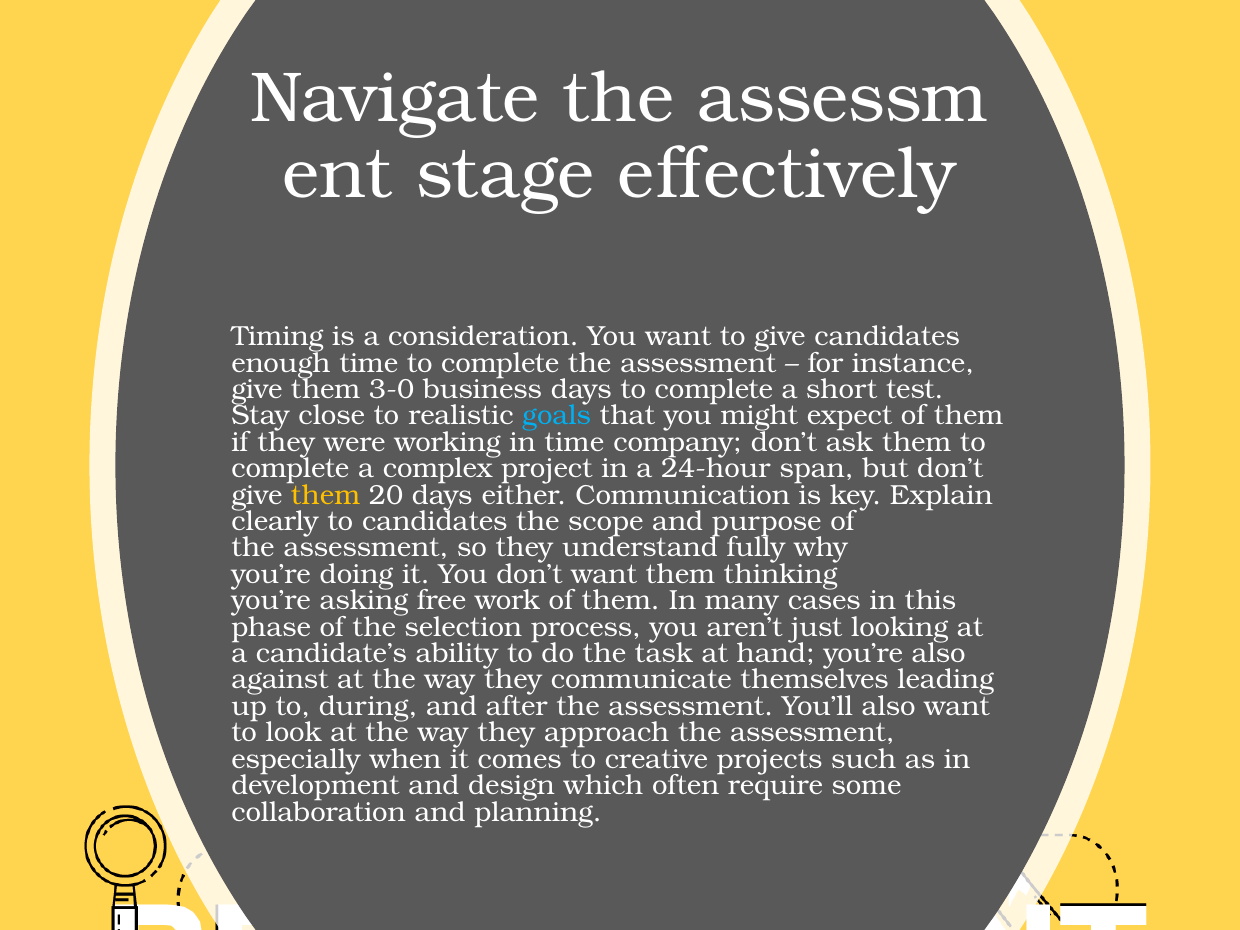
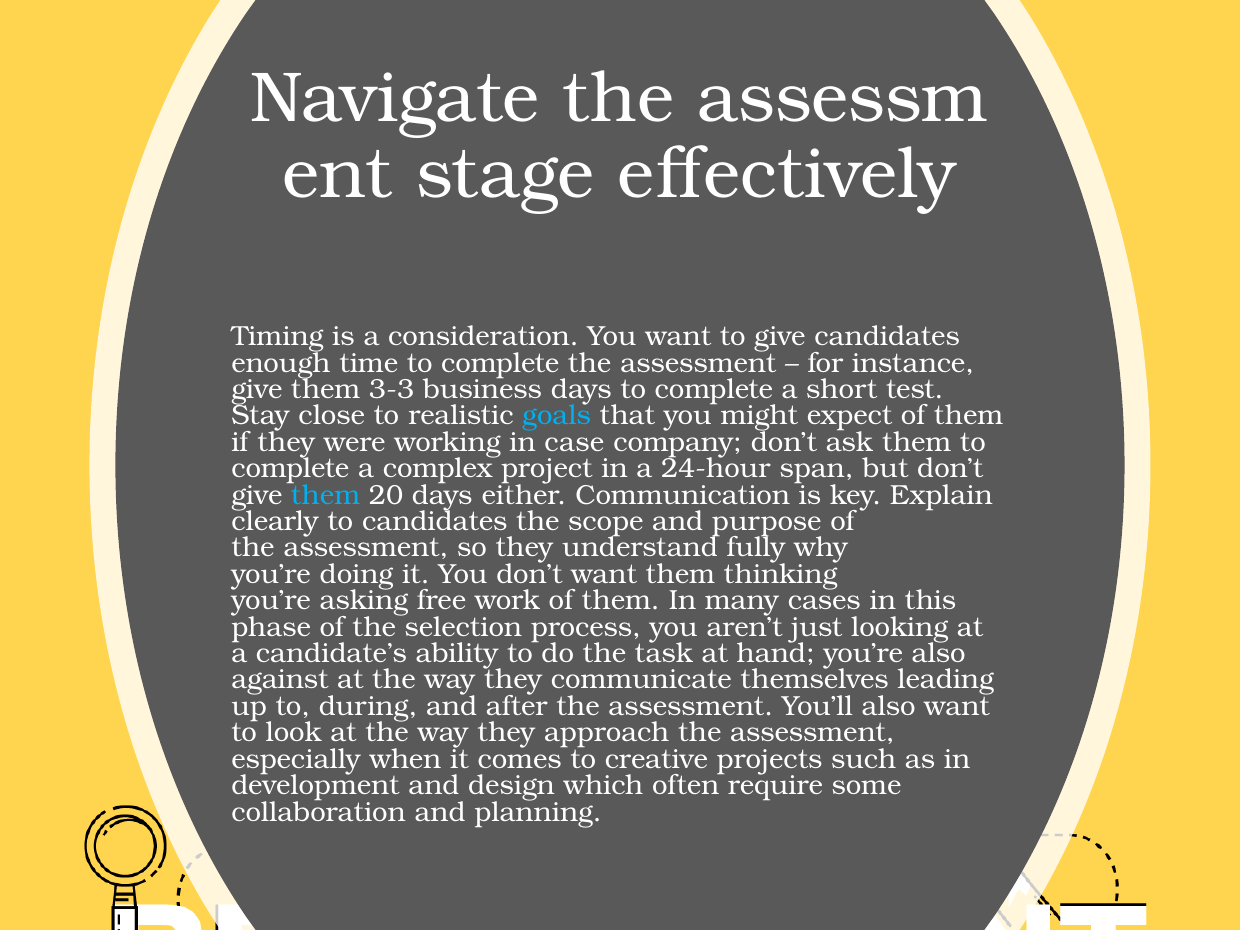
3-0: 3-0 -> 3-3 (392, 389)
in time: time -> case (574, 442)
them colour: yellow -> light blue (326, 495)
